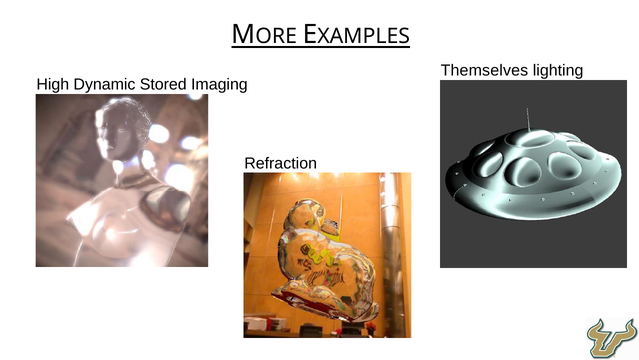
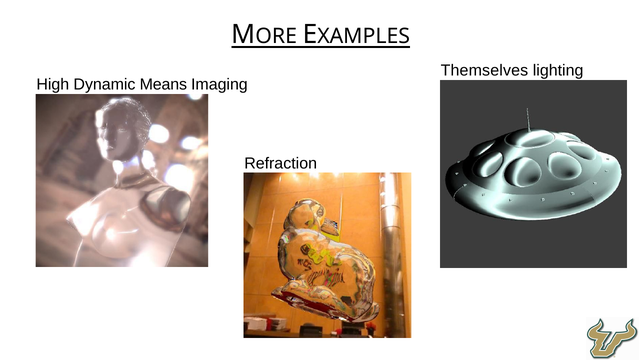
Stored: Stored -> Means (163, 84)
